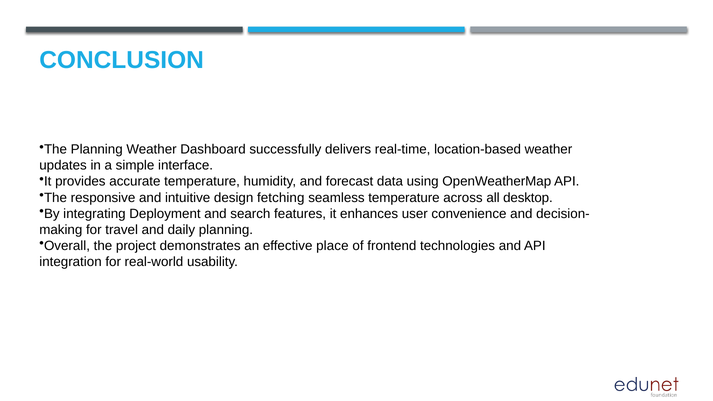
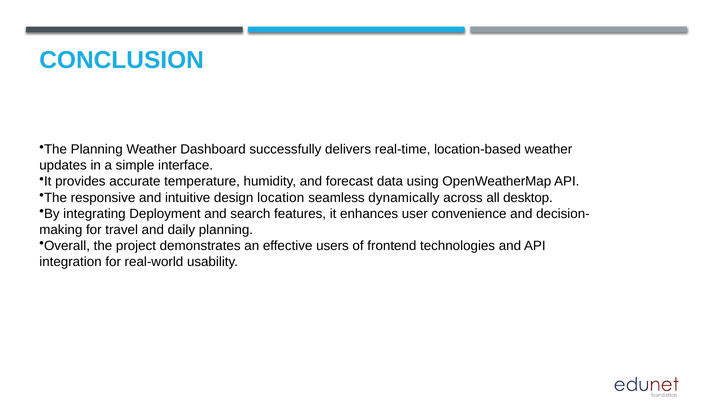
fetching: fetching -> location (281, 198)
seamless temperature: temperature -> dynamically (404, 198)
place: place -> users (332, 246)
